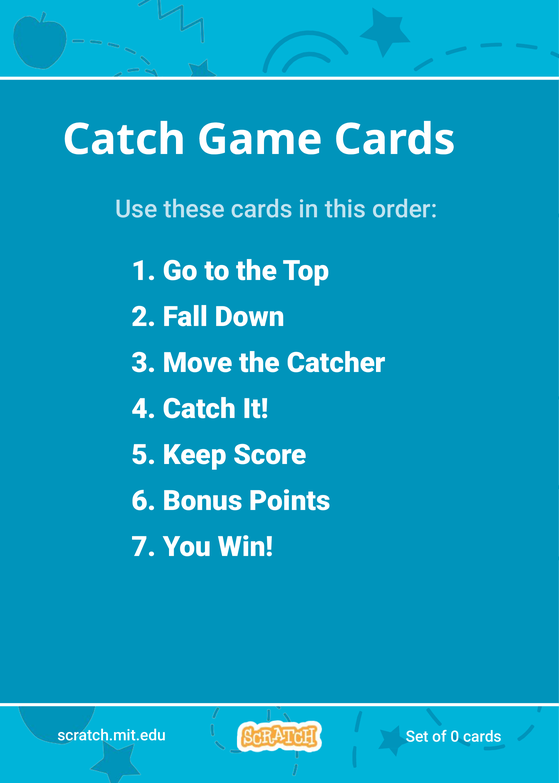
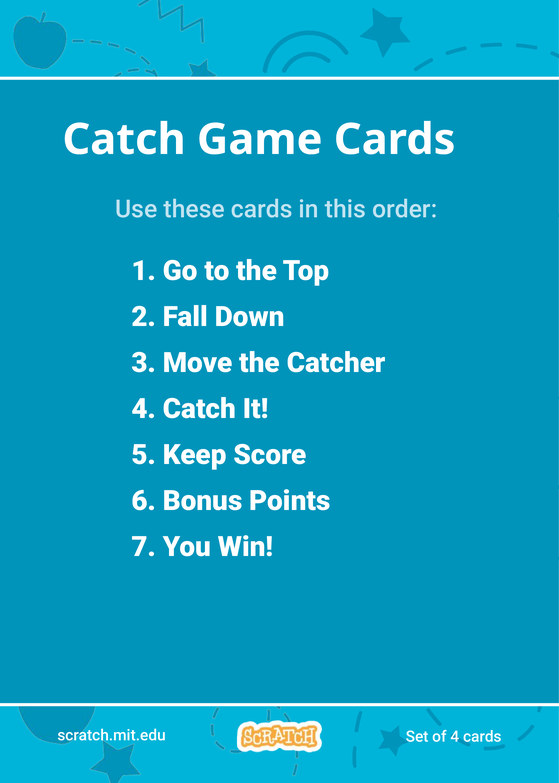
0: 0 -> 4 (455, 736)
